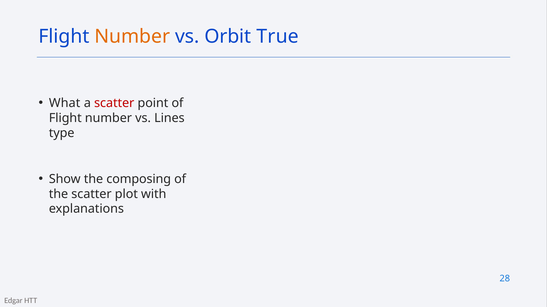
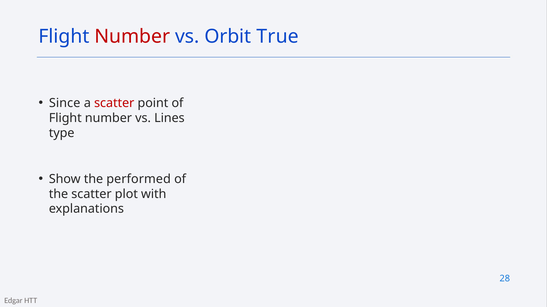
Number colour: orange -> red (132, 37)
What: What -> Since (65, 103)
composing: composing -> performed (139, 179)
